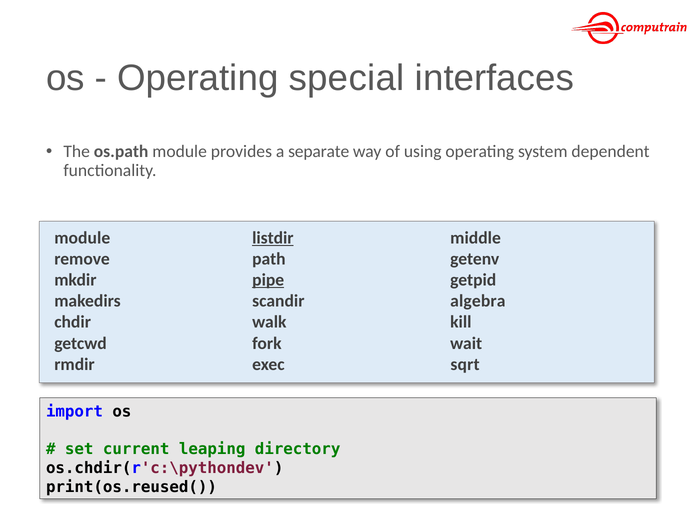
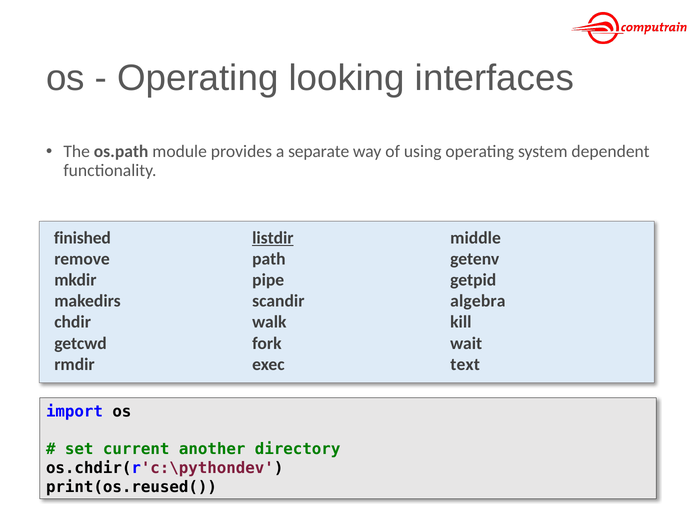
special: special -> looking (347, 78)
module: module -> finished (82, 238)
pipe underline: present -> none (268, 280)
sqrt: sqrt -> text (465, 364)
leaping: leaping -> another (212, 449)
